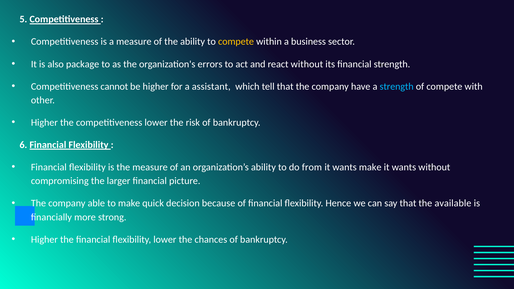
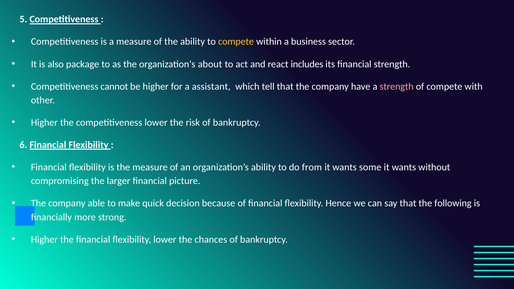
errors: errors -> about (210, 64)
react without: without -> includes (307, 64)
strength colour: light blue -> pink (397, 86)
wants make: make -> some (370, 167)
available: available -> following (453, 203)
